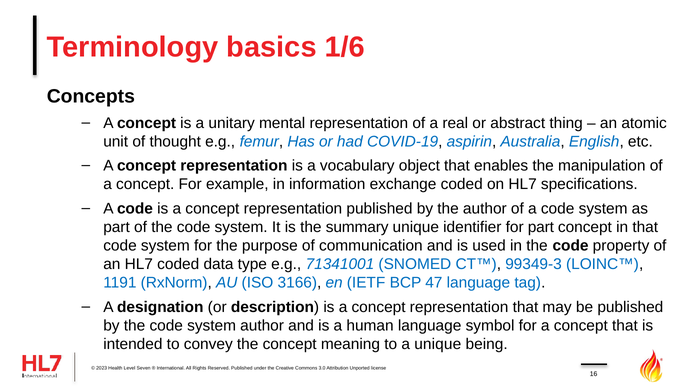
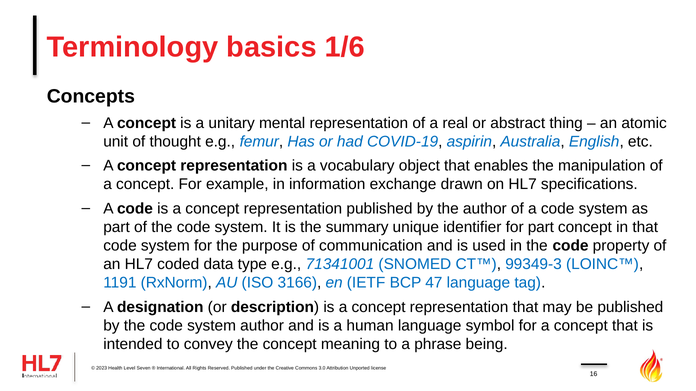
exchange coded: coded -> drawn (462, 185)
a unique: unique -> phrase (438, 345)
